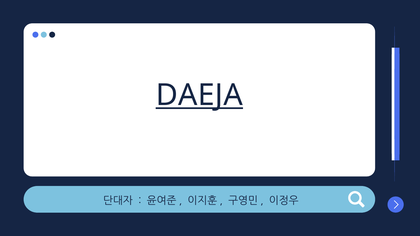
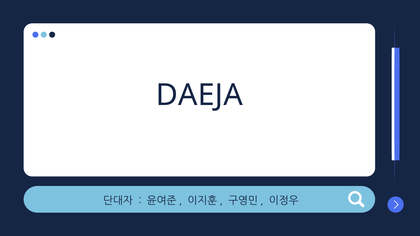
DAEJA underline: present -> none (199, 95)
